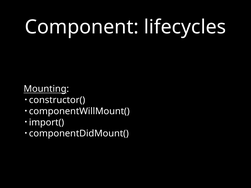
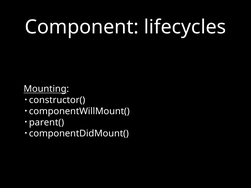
import(: import( -> parent( (46, 123)
